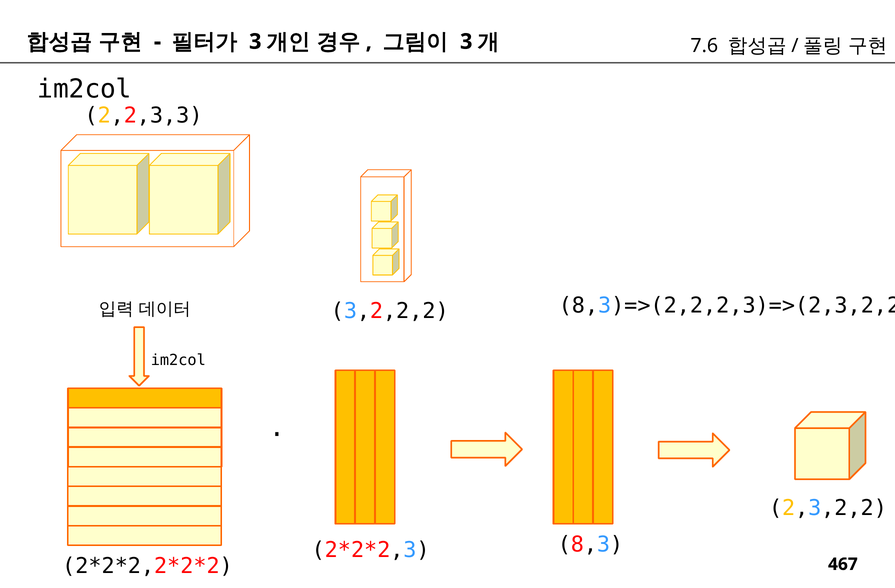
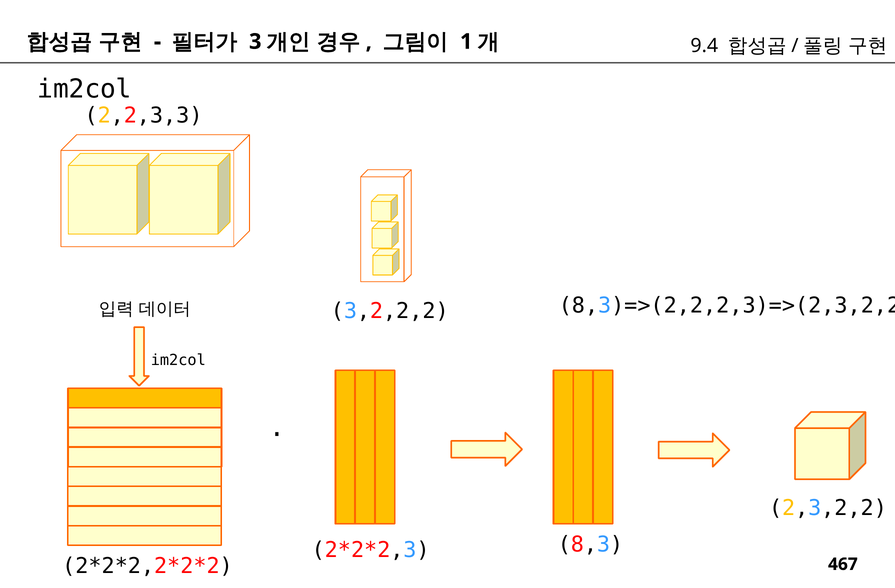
3: 3 -> 1 (466, 42)
7.6: 7.6 -> 9.4 (704, 46)
